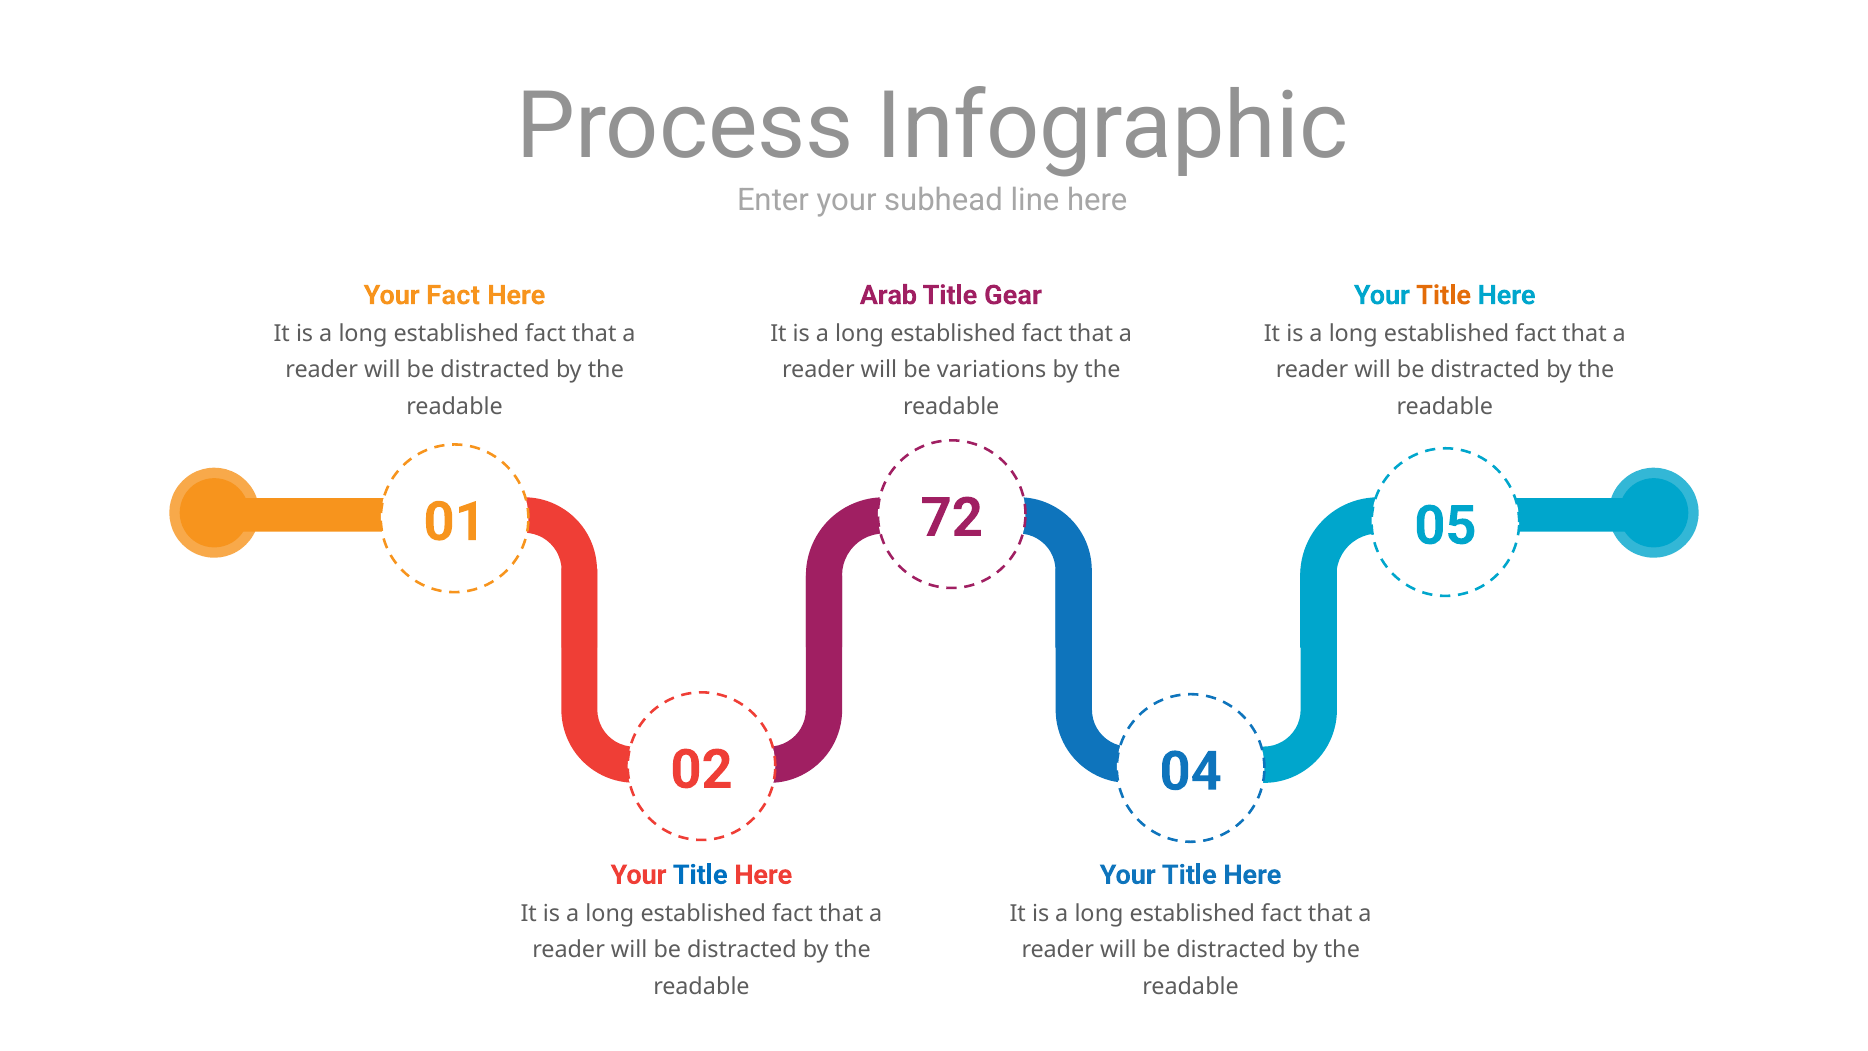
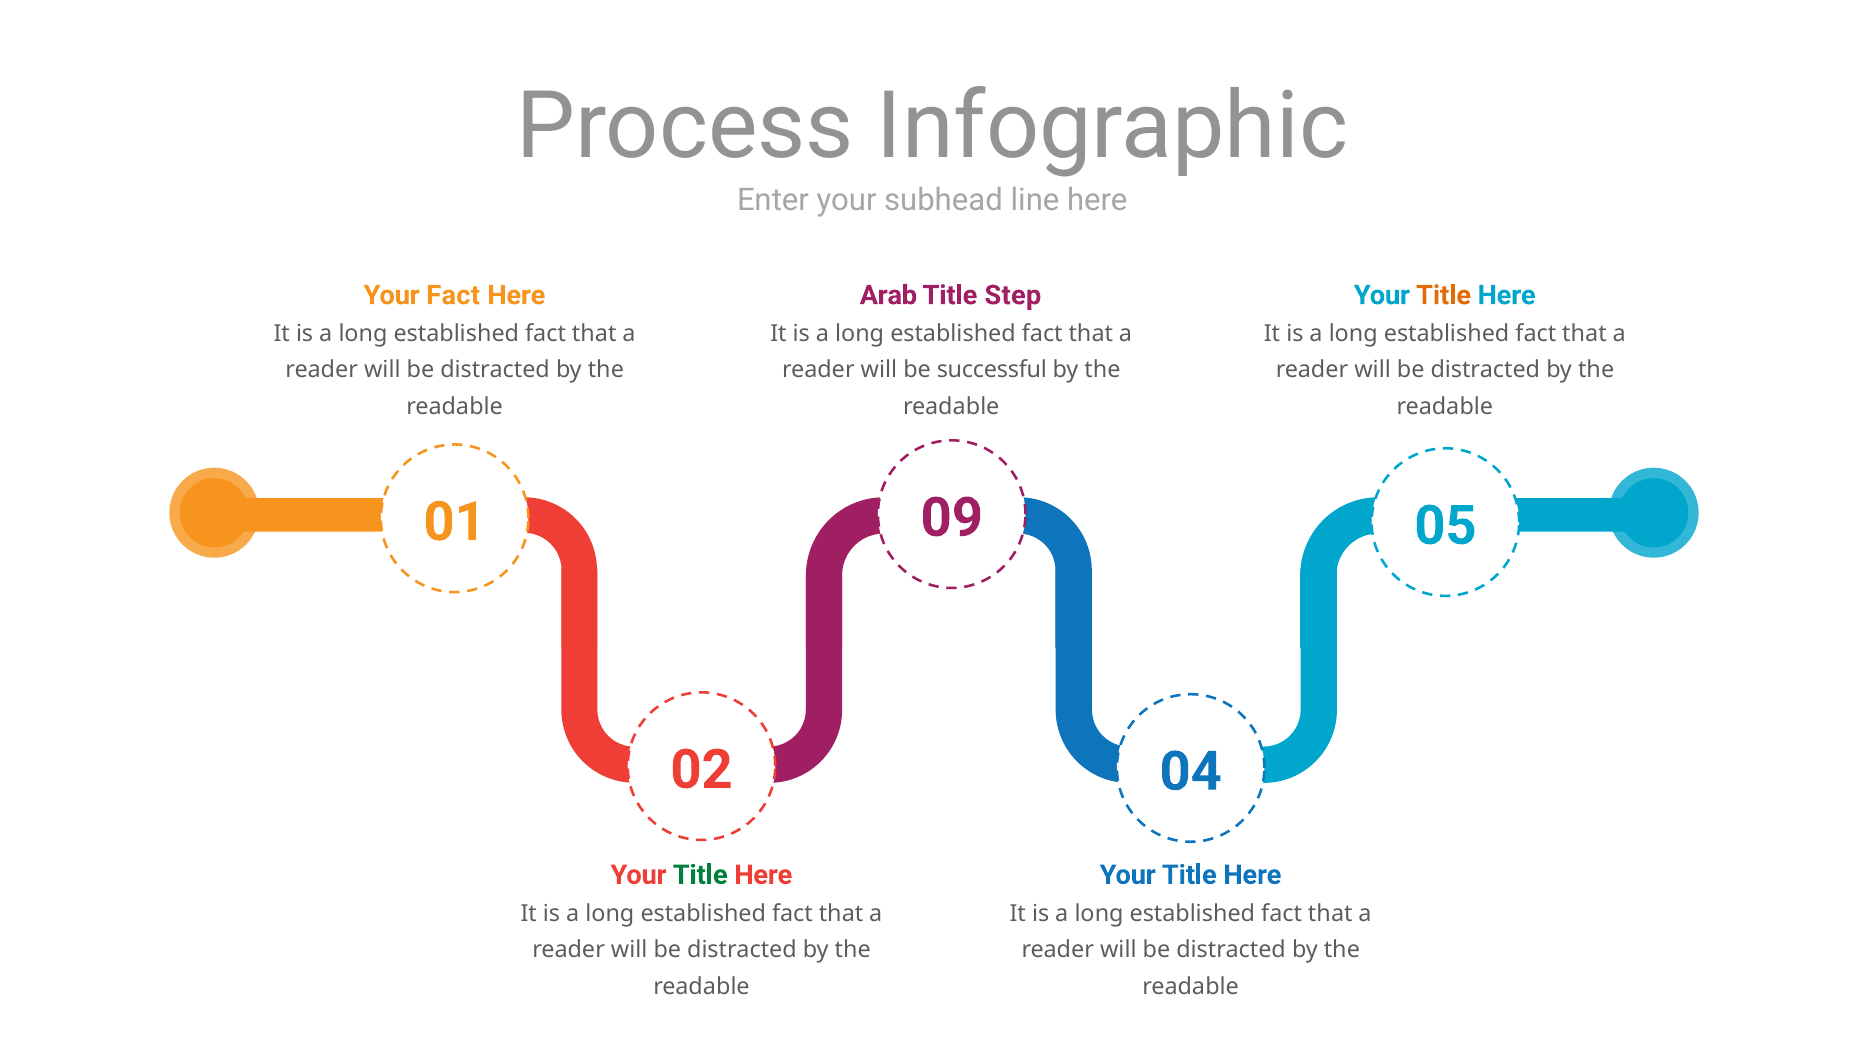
Gear: Gear -> Step (1013, 295)
variations: variations -> successful (992, 370)
72: 72 -> 09 (952, 518)
Title colour: blue -> green (700, 875)
